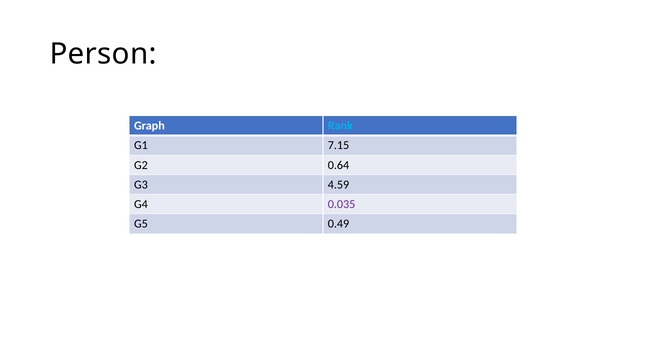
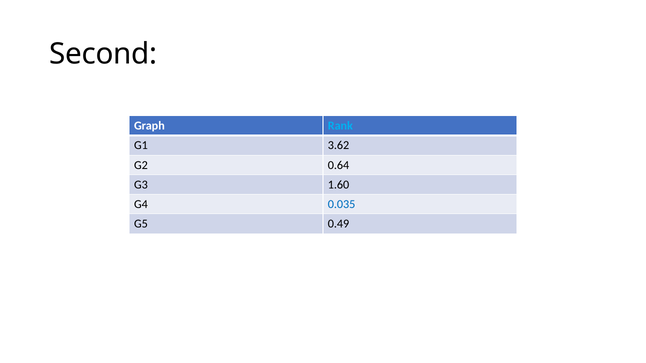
Person: Person -> Second (103, 54)
7.15: 7.15 -> 3.62 (339, 146)
4.59: 4.59 -> 1.60 (339, 185)
0.035 colour: purple -> blue (342, 204)
